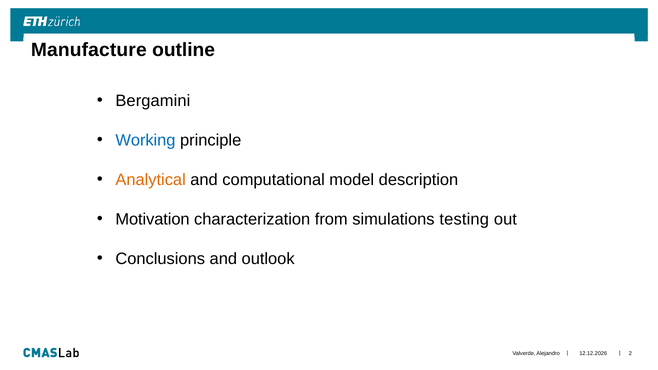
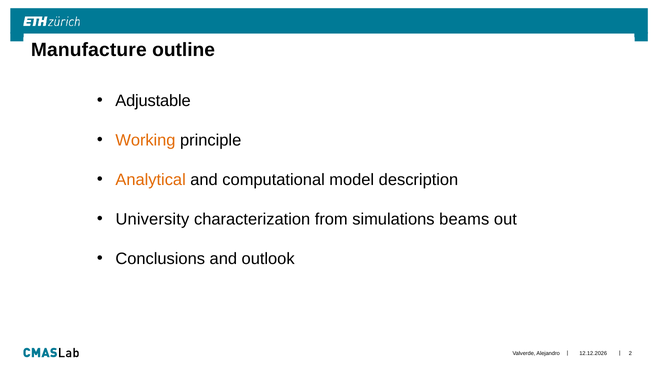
Bergamini: Bergamini -> Adjustable (153, 101)
Working colour: blue -> orange (145, 140)
Motivation: Motivation -> University (152, 219)
testing: testing -> beams (464, 219)
